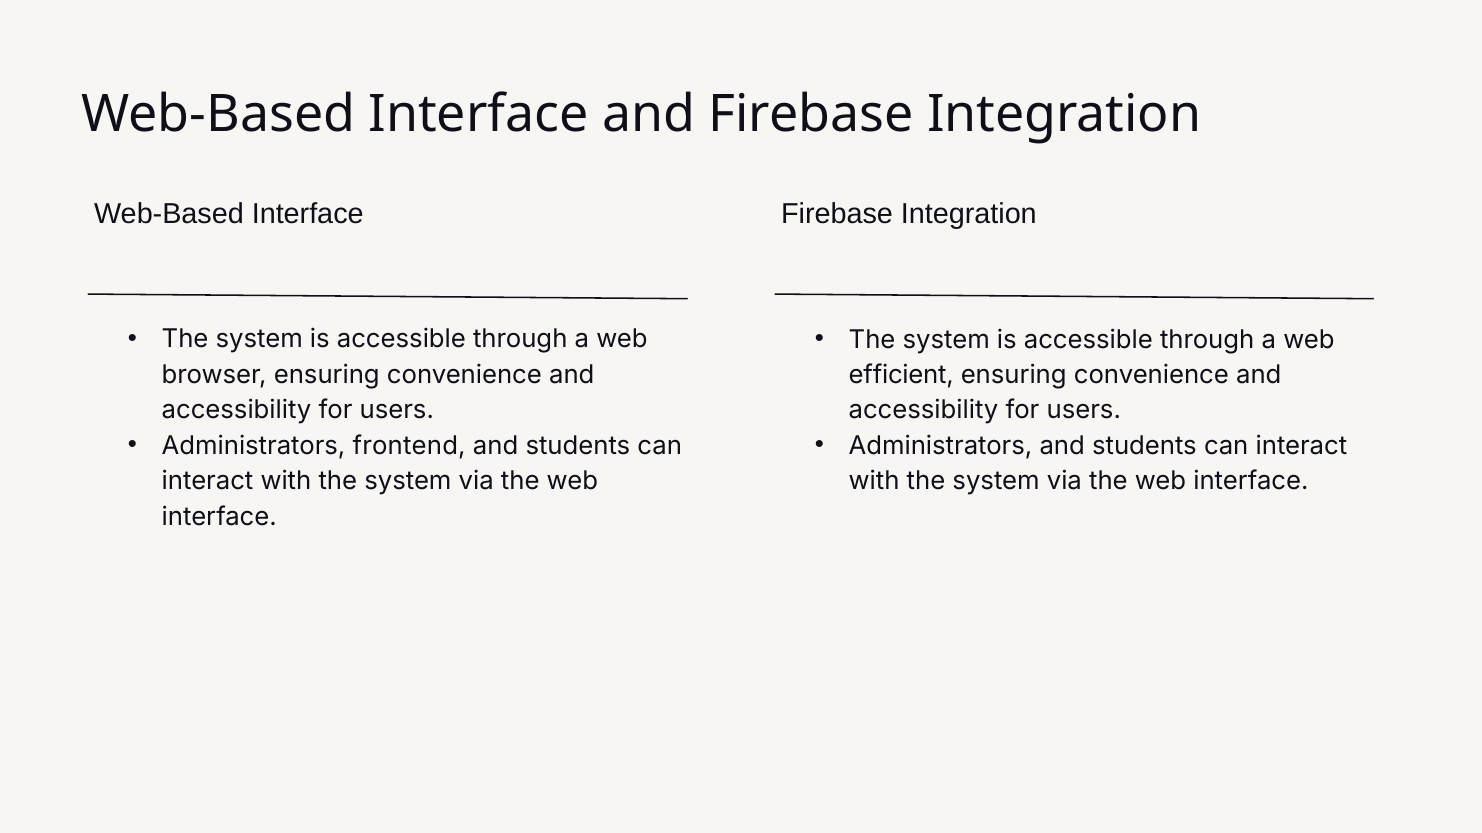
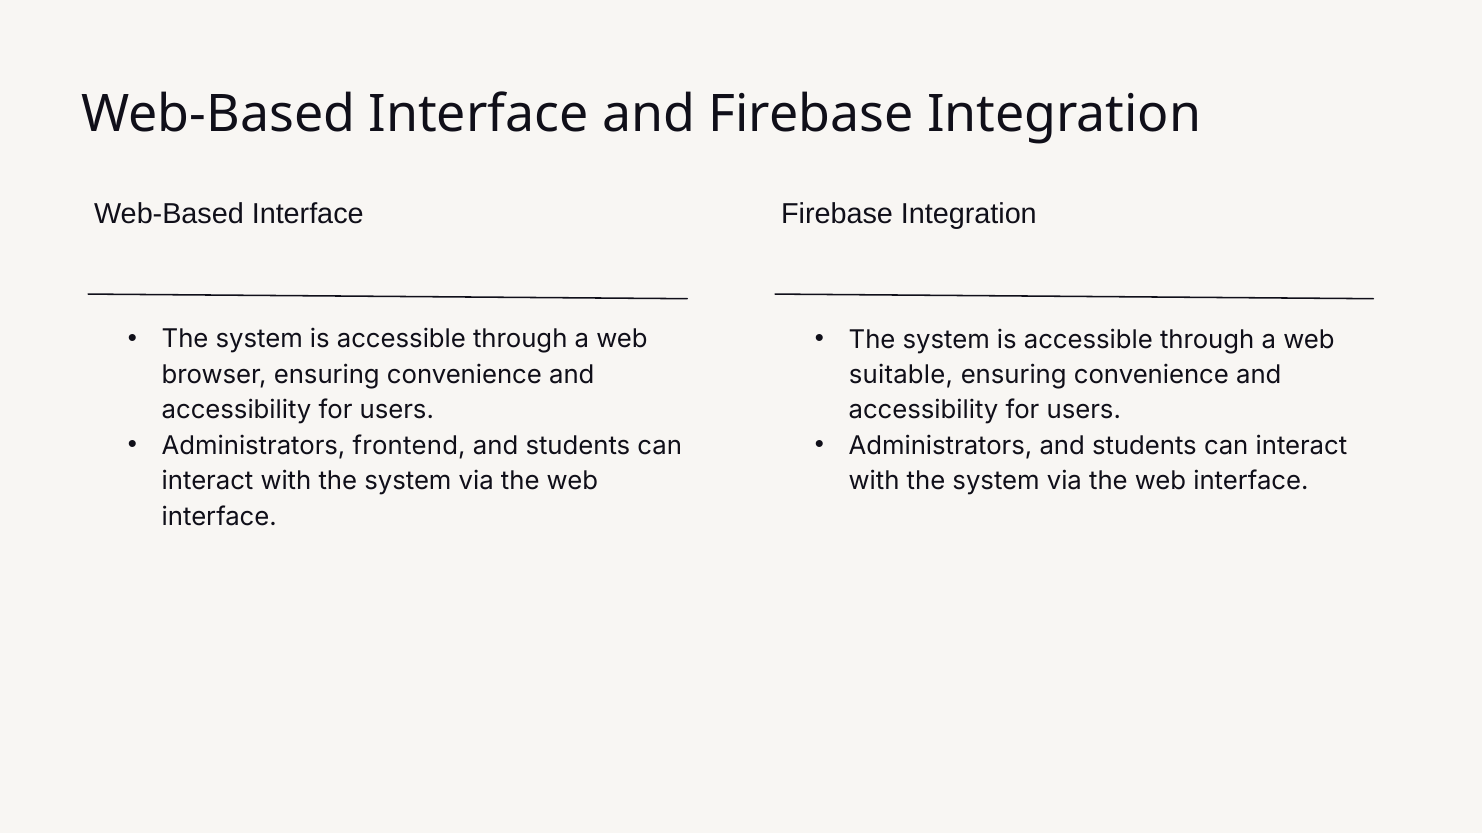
efficient: efficient -> suitable (901, 375)
